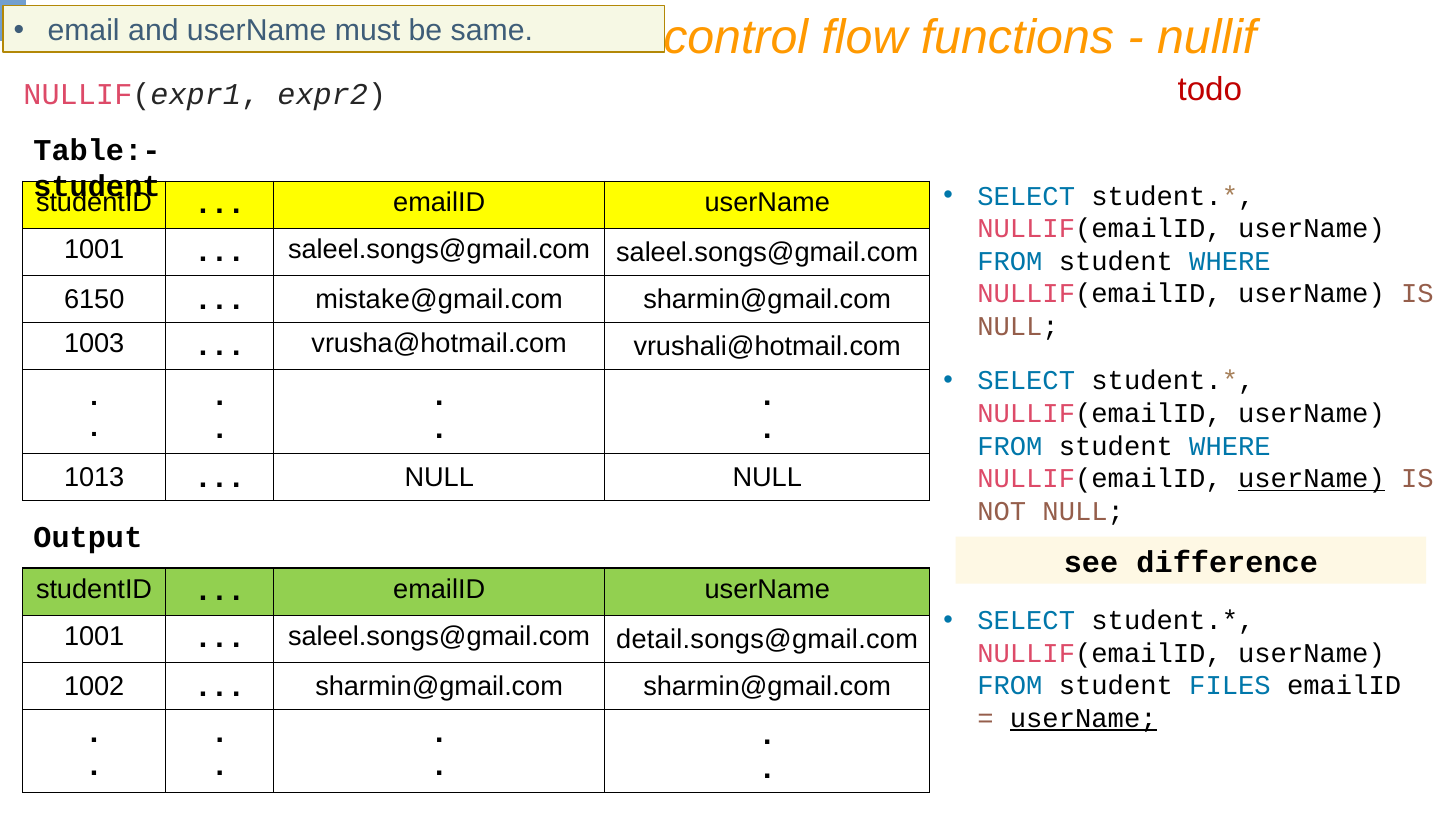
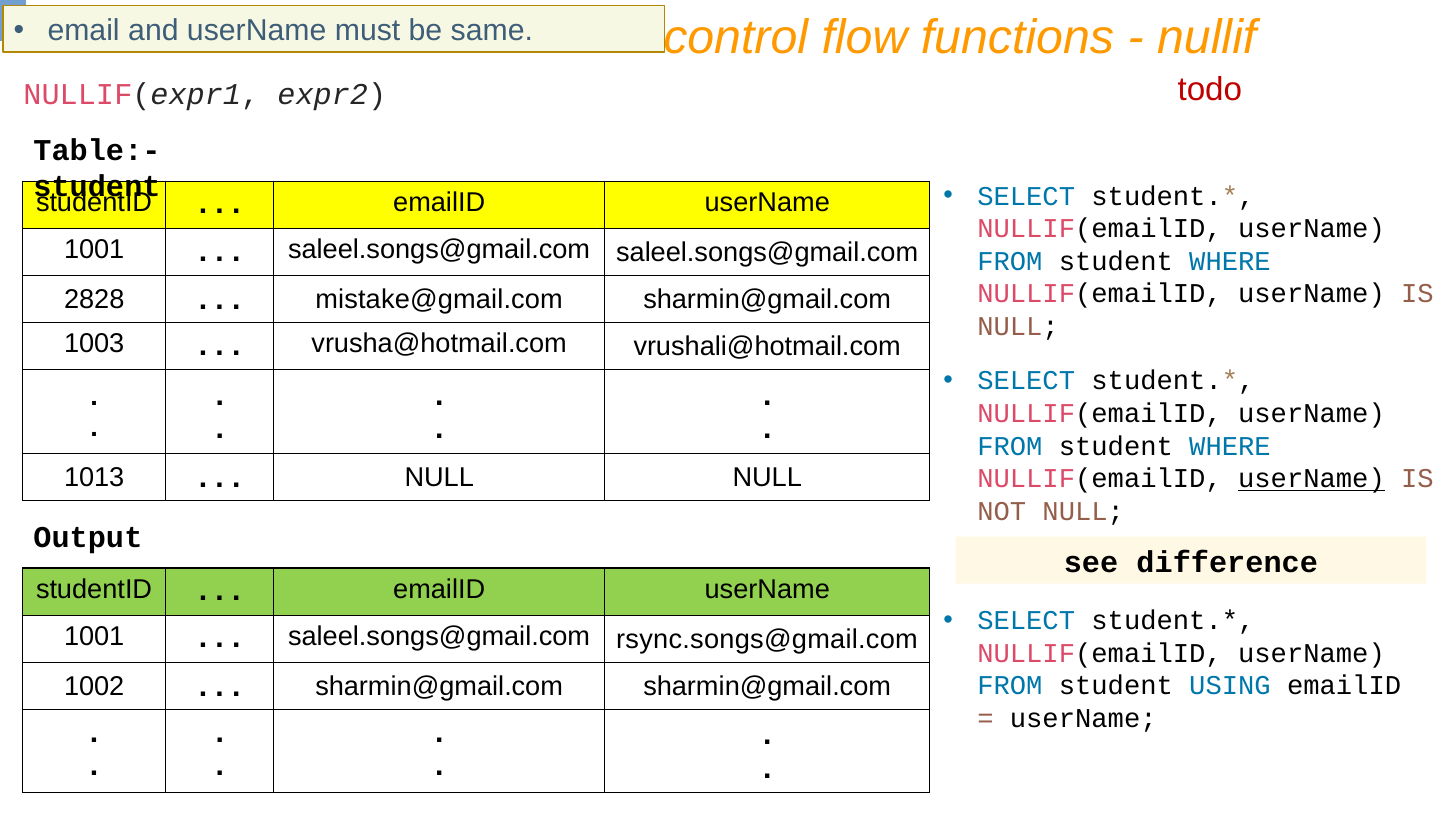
6150: 6150 -> 2828 (94, 300)
detail.songs@gmail.com: detail.songs@gmail.com -> rsync.songs@gmail.com (767, 639)
FILES: FILES -> USING (1230, 686)
userName underline: present -> none (1083, 719)
